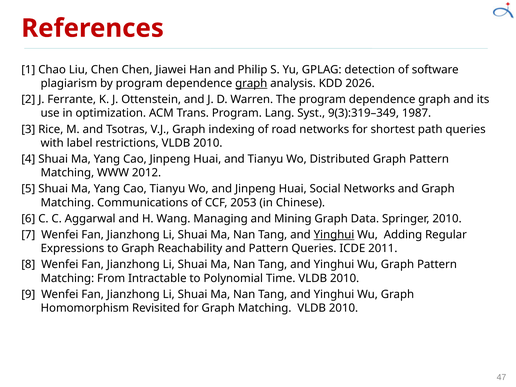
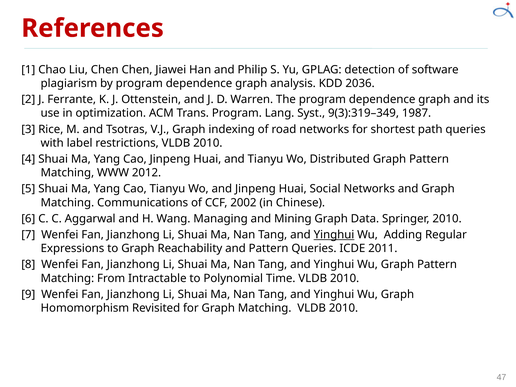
graph underline: present -> none (251, 83)
2026: 2026 -> 2036 (360, 83)
2053: 2053 -> 2002 (243, 203)
